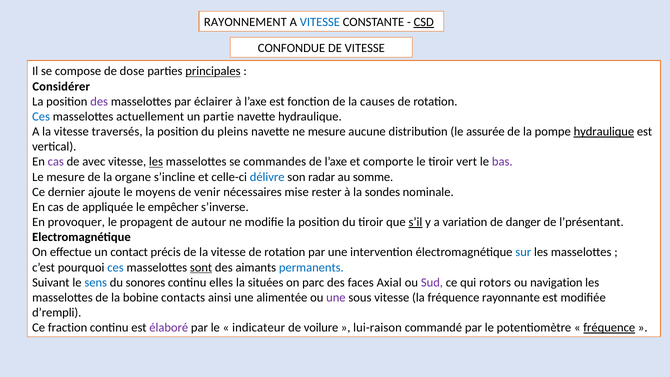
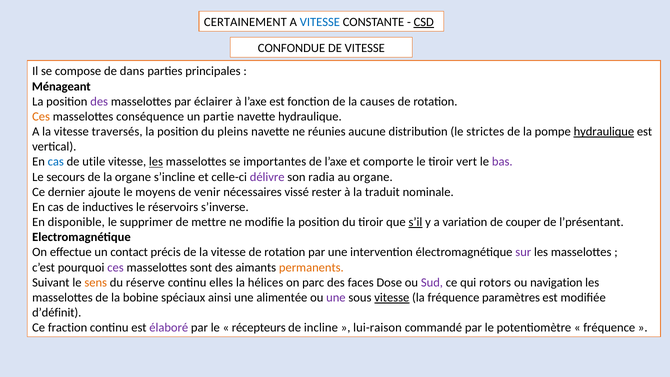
RAYONNEMENT: RAYONNEMENT -> CERTAINEMENT (245, 22)
dose: dose -> dans (132, 71)
principales underline: present -> none (213, 71)
Considérer: Considérer -> Ménageant (61, 86)
Ces colour: blue -> orange (41, 117)
actuellement: actuellement -> conséquence (150, 117)
ne mesure: mesure -> réunies (327, 132)
assurée: assurée -> strictes (485, 132)
cas colour: purple -> blue (56, 162)
avec: avec -> utile (94, 162)
commandes: commandes -> importantes (275, 162)
Le mesure: mesure -> secours (66, 177)
délivre colour: blue -> purple (267, 177)
radar: radar -> radia (321, 177)
au somme: somme -> organe (373, 177)
mise: mise -> vissé (297, 192)
sondes: sondes -> traduit (382, 192)
appliquée: appliquée -> inductives (108, 207)
empêcher: empêcher -> réservoirs (173, 207)
provoquer: provoquer -> disponible (76, 222)
propagent: propagent -> supprimer (146, 222)
autour: autour -> mettre (209, 222)
danger: danger -> couper (523, 222)
sur colour: blue -> purple (523, 252)
ces colour: blue -> purple (116, 267)
sont underline: present -> none (201, 267)
permanents colour: blue -> orange (311, 267)
sens colour: blue -> orange (96, 282)
sonores: sonores -> réserve (145, 282)
situées: situées -> hélices (266, 282)
Axial: Axial -> Dose (389, 282)
contacts: contacts -> spéciaux (183, 297)
vitesse underline: none -> present (392, 297)
rayonnante: rayonnante -> paramètres (511, 297)
d’rempli: d’rempli -> d’définit (57, 313)
indicateur: indicateur -> récepteurs (259, 328)
voilure: voilure -> incline (321, 328)
fréquence underline: present -> none (609, 328)
